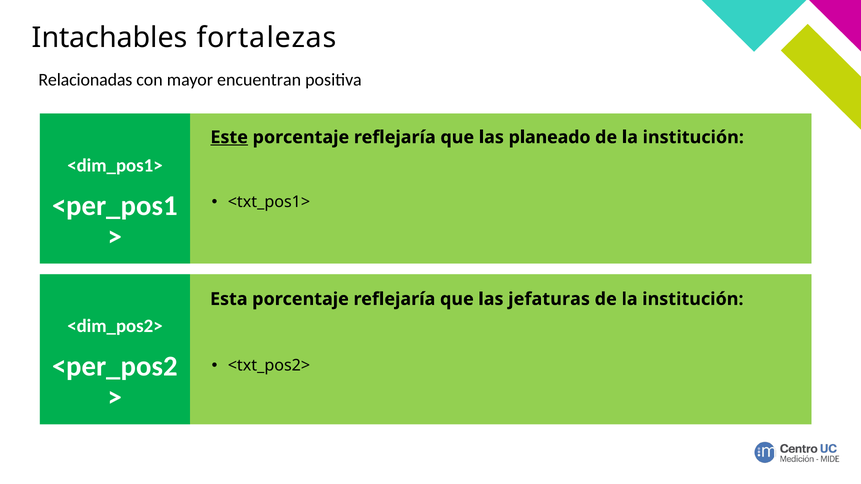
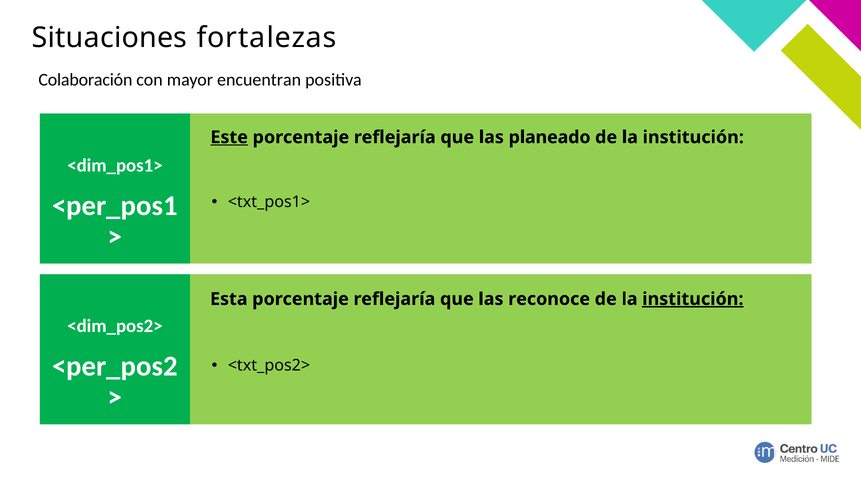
Intachables: Intachables -> Situaciones (110, 38)
Relacionadas: Relacionadas -> Colaboración (85, 80)
jefaturas: jefaturas -> reconoce (549, 299)
institución underline: none -> present (693, 299)
